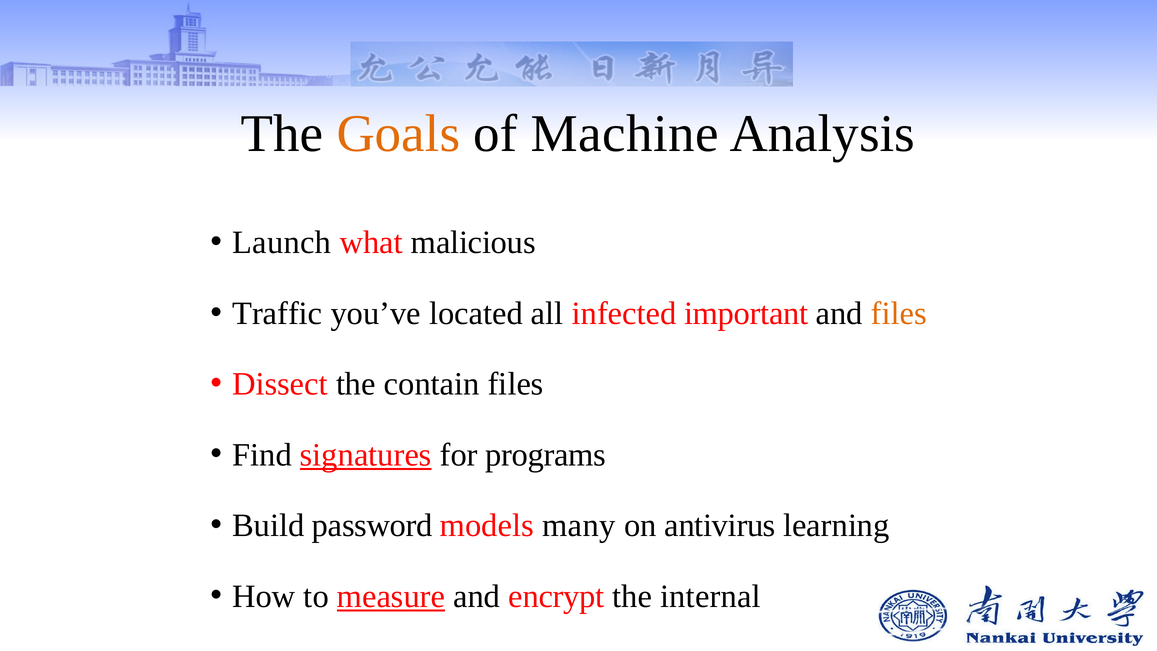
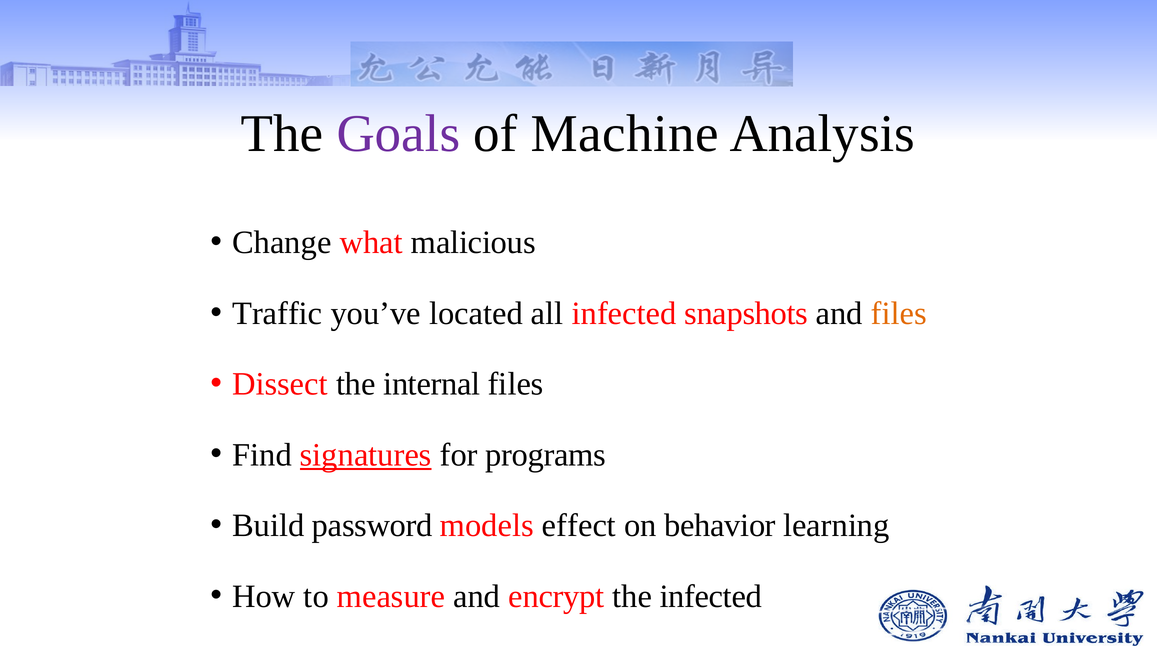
Goals colour: orange -> purple (398, 134)
Launch: Launch -> Change (282, 243)
important: important -> snapshots (746, 313)
contain: contain -> internal (432, 384)
many: many -> effect (579, 525)
antivirus: antivirus -> behavior (720, 525)
measure underline: present -> none (391, 596)
the internal: internal -> infected (711, 596)
